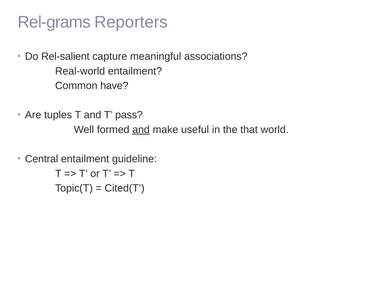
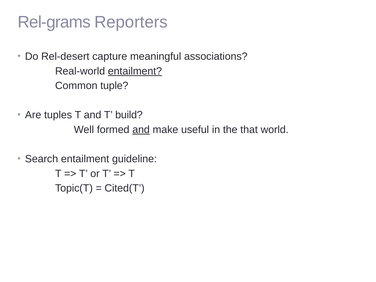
Rel-salient: Rel-salient -> Rel-desert (65, 56)
entailment underline: none -> present (135, 71)
have: have -> tuple (114, 86)
pass: pass -> build (129, 115)
Central: Central -> Search (42, 159)
